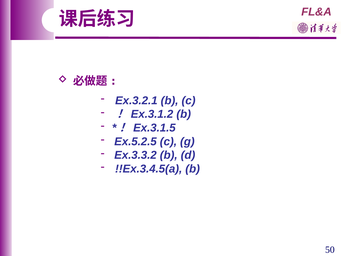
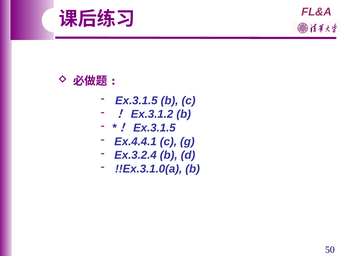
Ex.3.2.1: Ex.3.2.1 -> Ex.3.1.5 (136, 101)
Ex.5.2.5: Ex.5.2.5 -> Ex.4.4.1 (135, 142)
Ex.3.3.2: Ex.3.3.2 -> Ex.3.2.4 (135, 155)
!!Ex.3.4.5(a: !!Ex.3.4.5(a -> !!Ex.3.1.0(a (149, 169)
